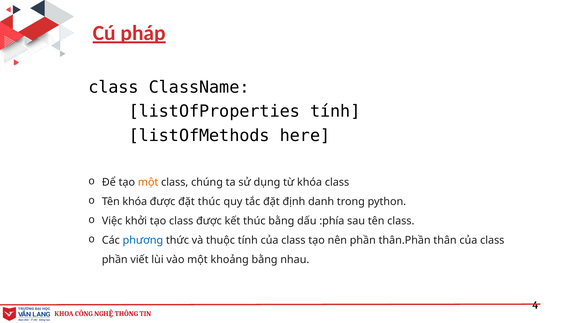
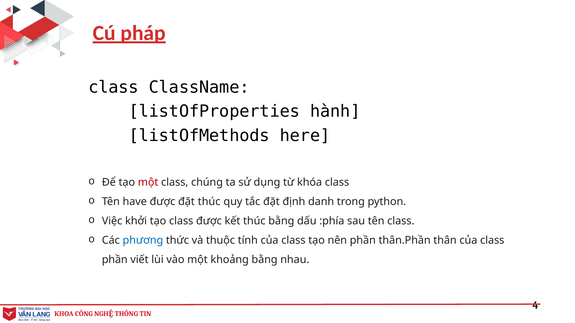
listOfProperties tính: tính -> hành (335, 112)
một colour: orange -> red (148, 182)
Tên khóa: khóa -> have (135, 202)
